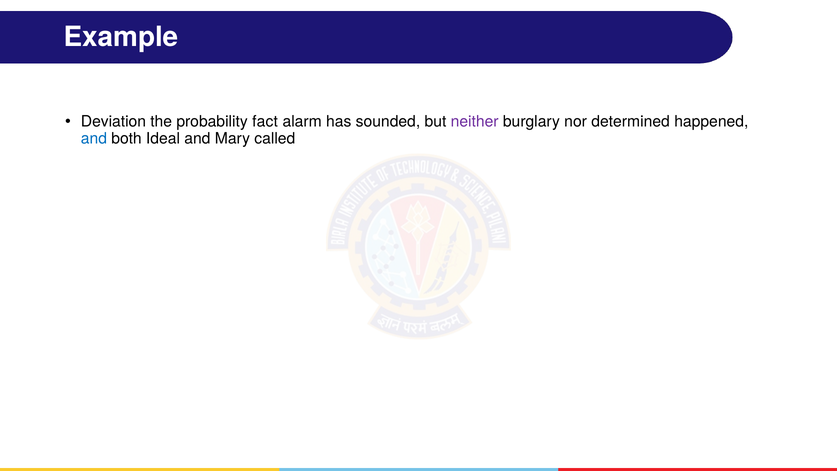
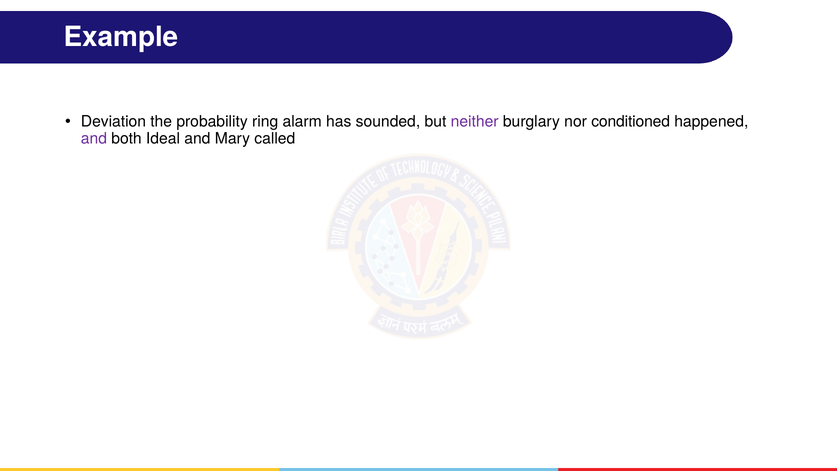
fact: fact -> ring (265, 121)
determined: determined -> conditioned (631, 121)
and colour: blue -> purple (94, 138)
